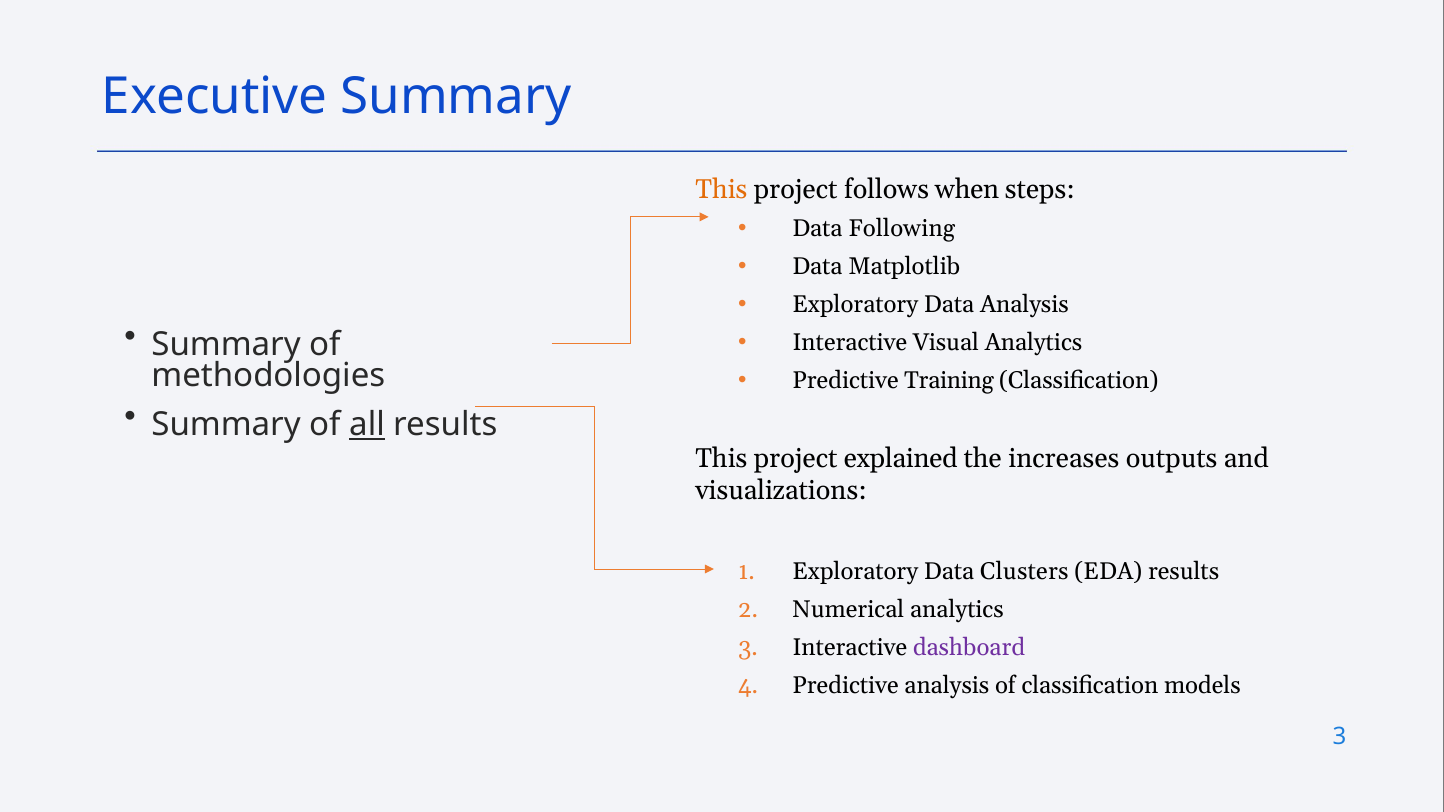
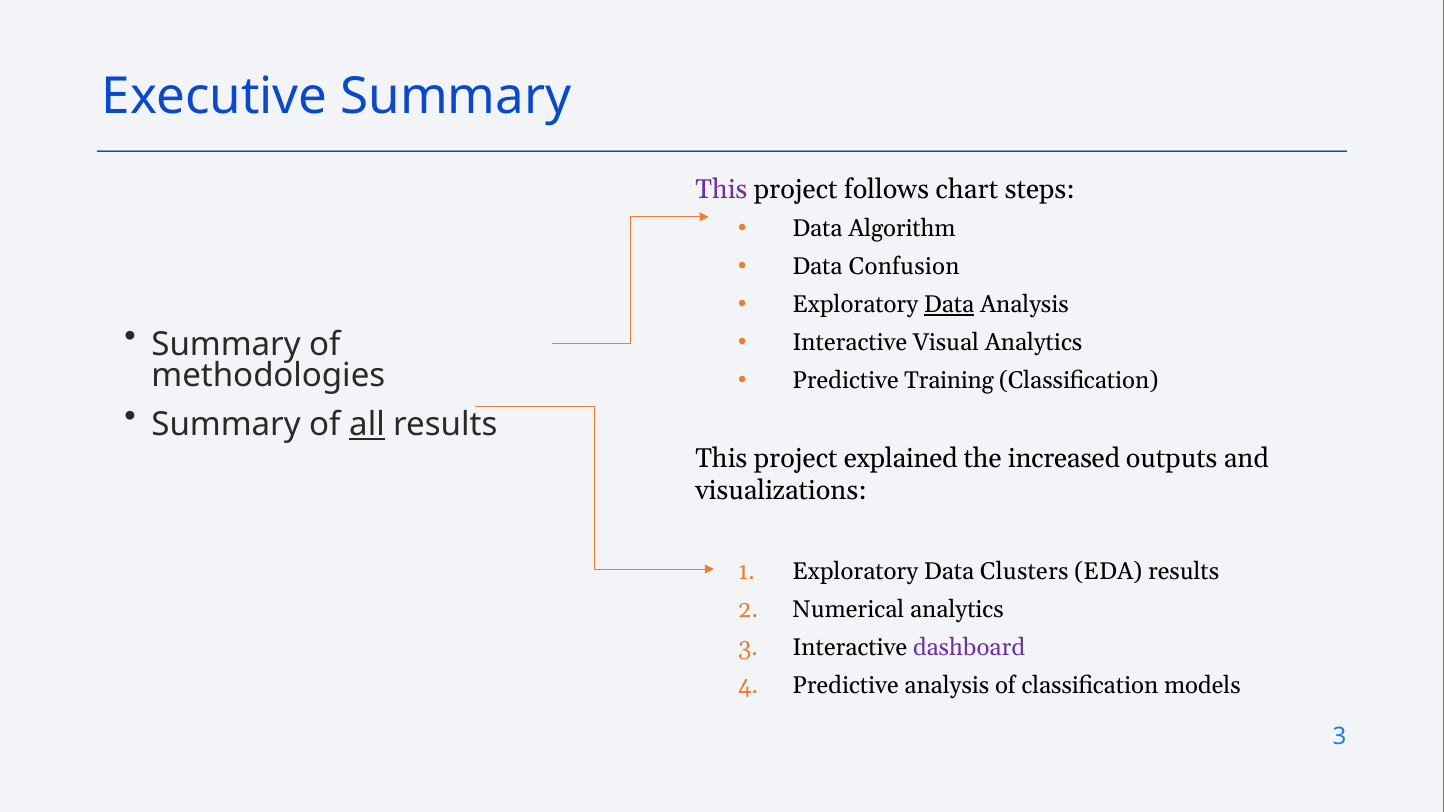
This colour: orange -> purple (721, 190)
when: when -> chart (967, 190)
Following: Following -> Algorithm (902, 229)
Matplotlib: Matplotlib -> Confusion (904, 267)
Data underline: none -> present (949, 305)
increases: increases -> increased (1064, 459)
